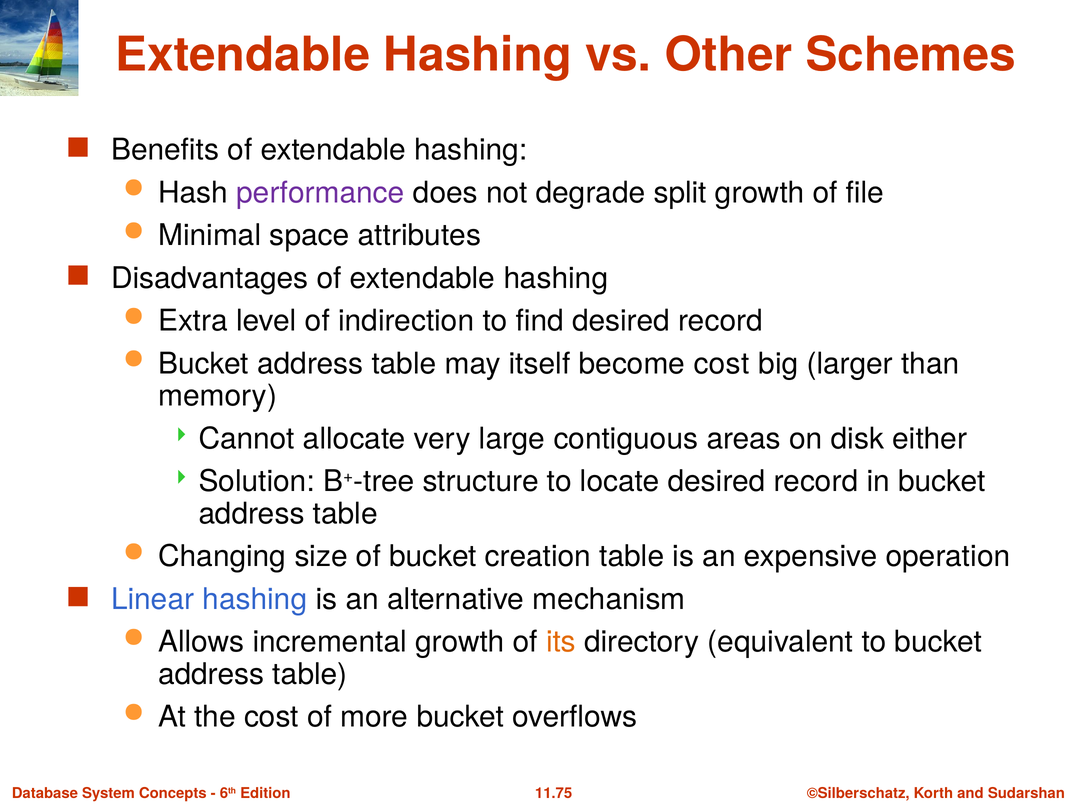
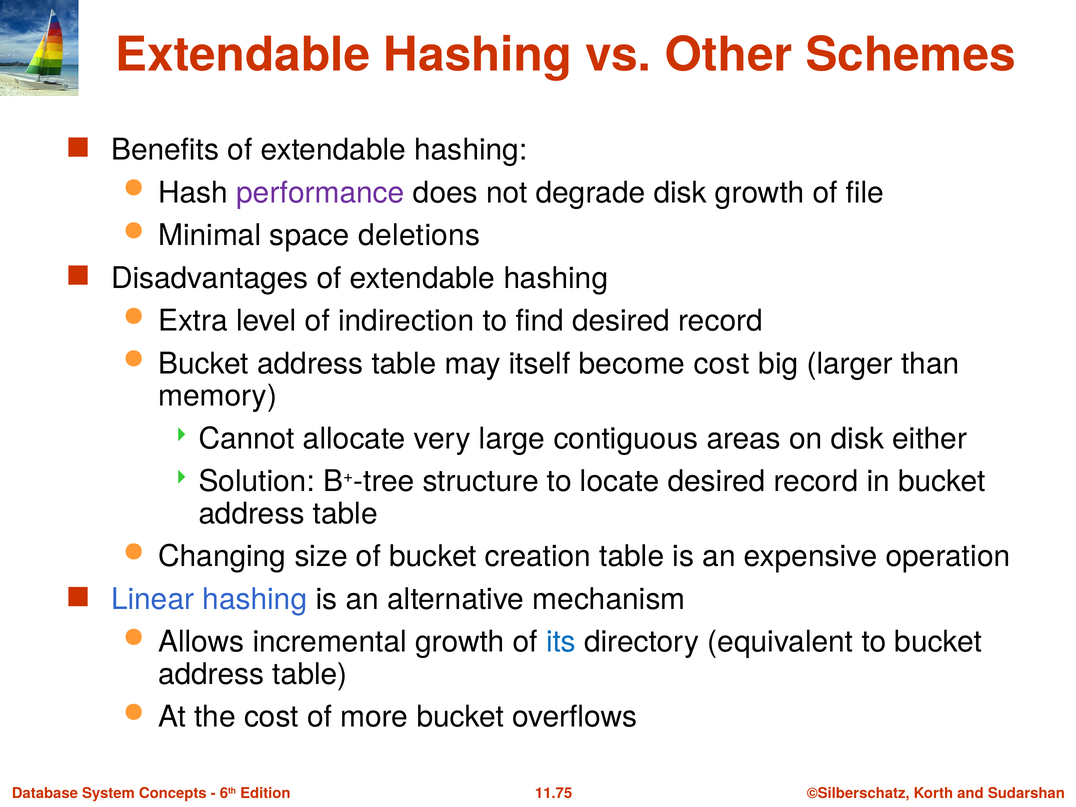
degrade split: split -> disk (680, 193)
attributes: attributes -> deletions (419, 236)
its colour: orange -> blue (561, 642)
